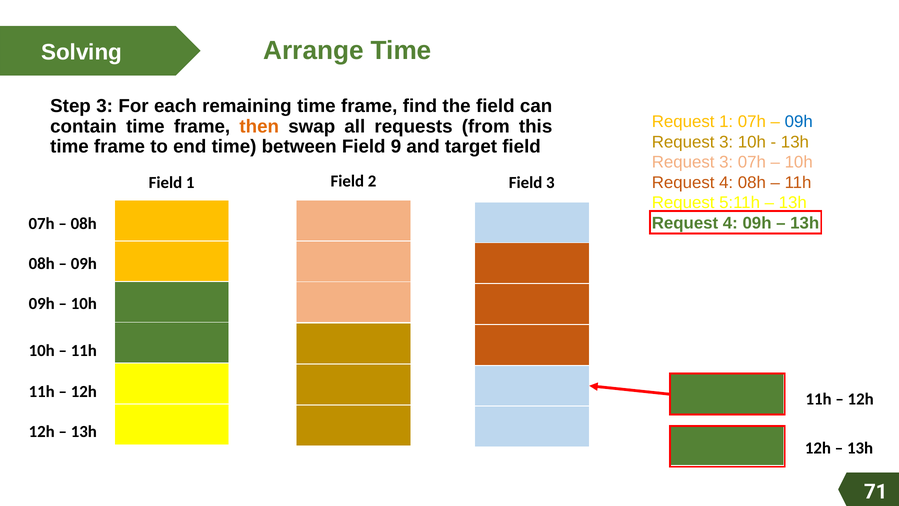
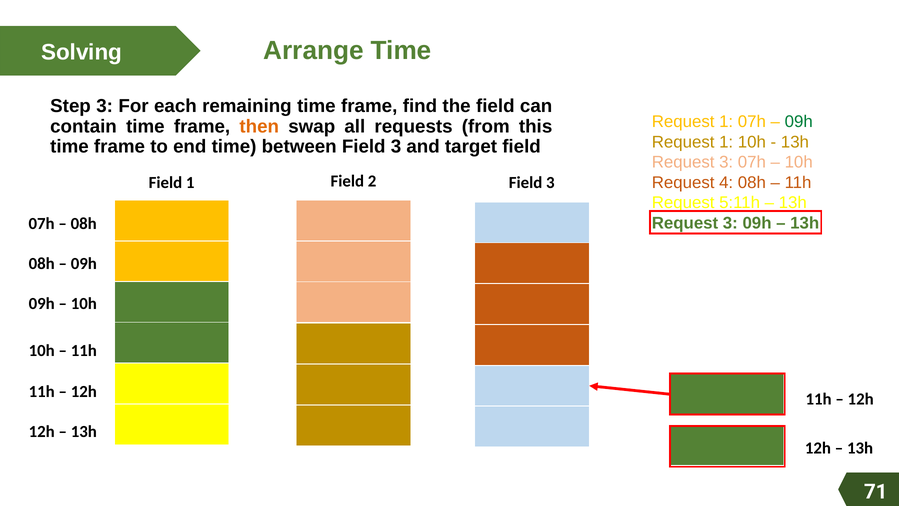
09h colour: blue -> green (799, 122)
3: 3 -> 1 (726, 142)
between Field 9: 9 -> 3 (396, 147)
4: 4 -> 3 (730, 223)
